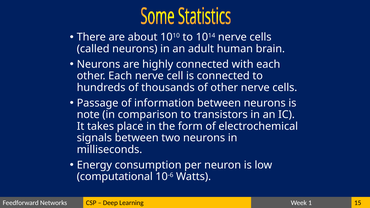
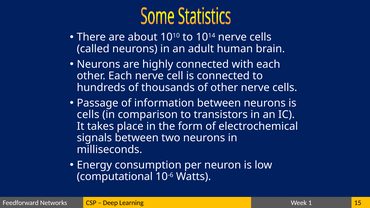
note: note -> cells (88, 115)
